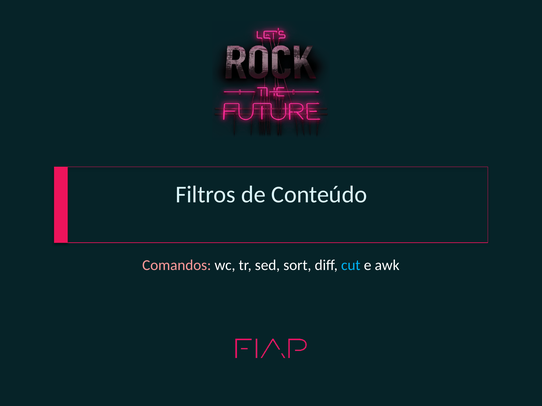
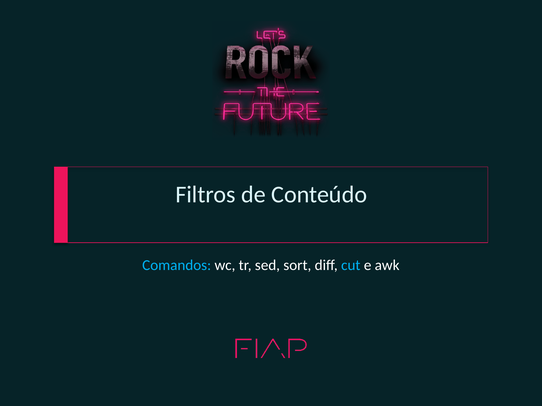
Comandos colour: pink -> light blue (177, 266)
